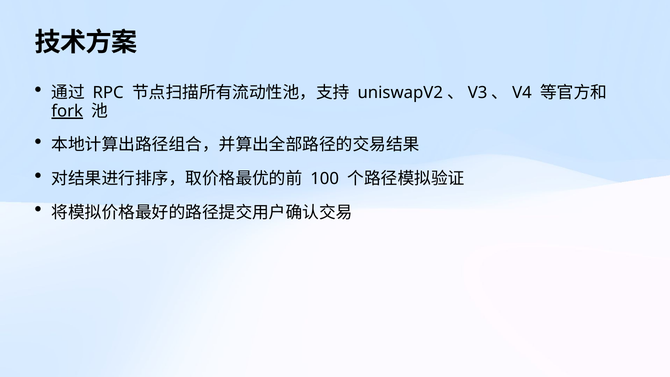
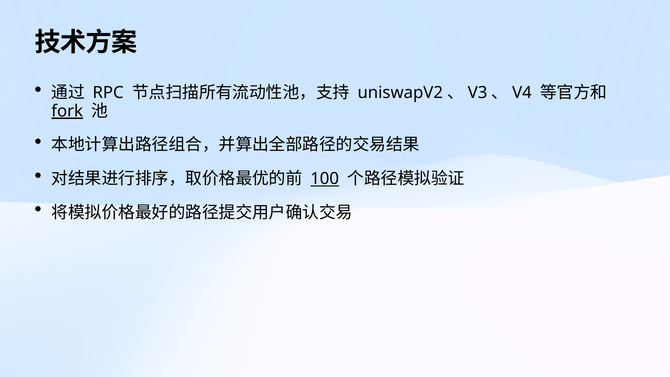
100 underline: none -> present (325, 179)
